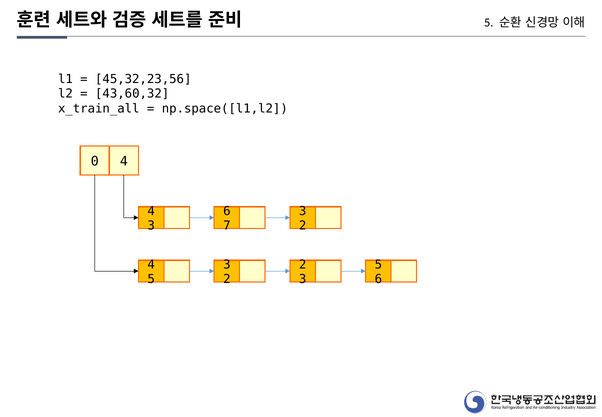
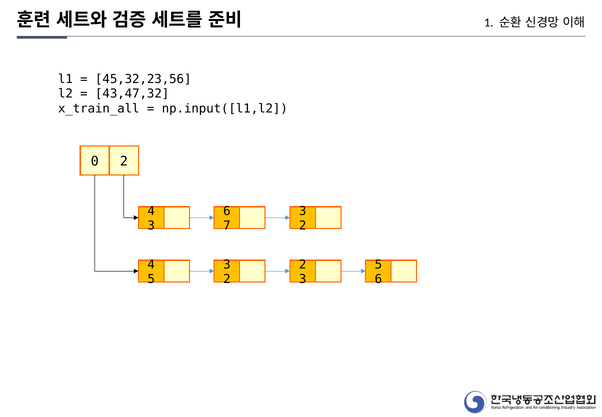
5: 5 -> 1 (489, 23)
43,60,32: 43,60,32 -> 43,47,32 (132, 94)
np.space([l1,l2: np.space([l1,l2 -> np.input([l1,l2 (225, 109)
0 4: 4 -> 2 (124, 161)
